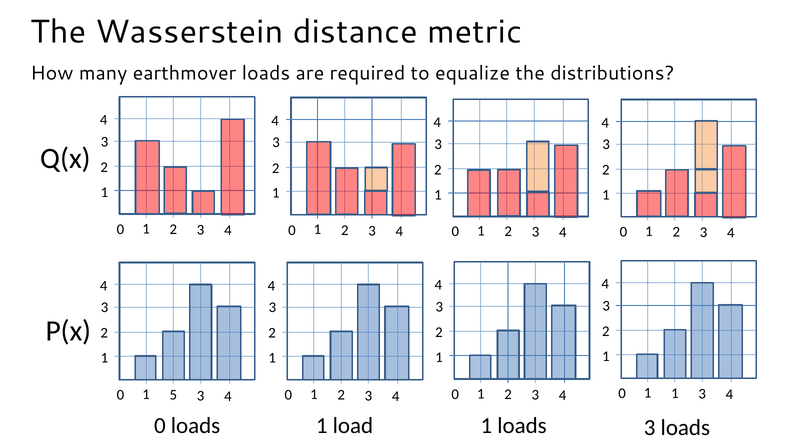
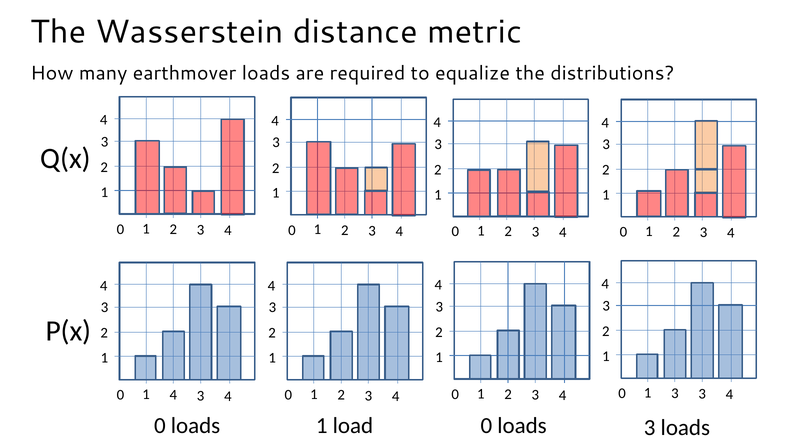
1 1: 1 -> 3 (675, 394)
1 5: 5 -> 4 (173, 395)
load 1: 1 -> 0 (486, 426)
